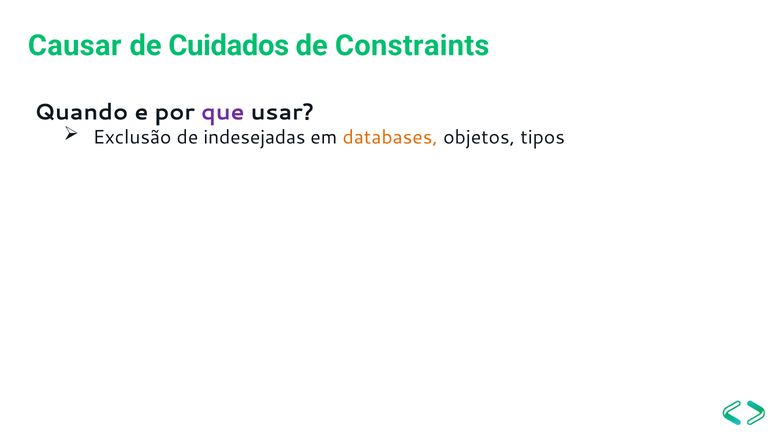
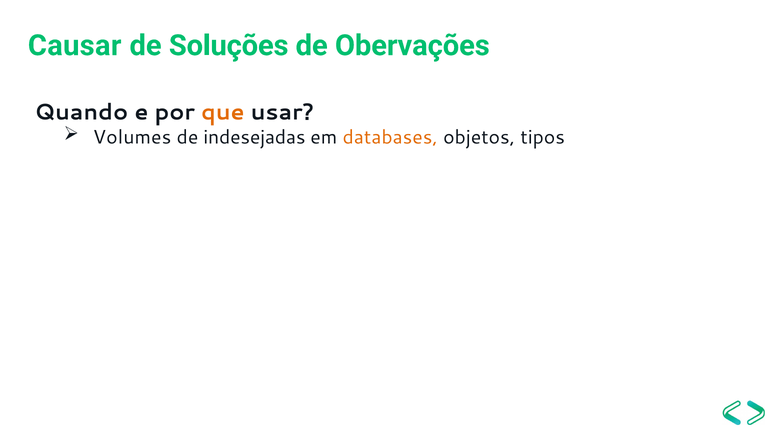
Cuidados: Cuidados -> Soluções (229, 46)
Constraints: Constraints -> Obervações (412, 46)
que colour: purple -> orange (223, 112)
Exclusão: Exclusão -> Volumes (132, 137)
